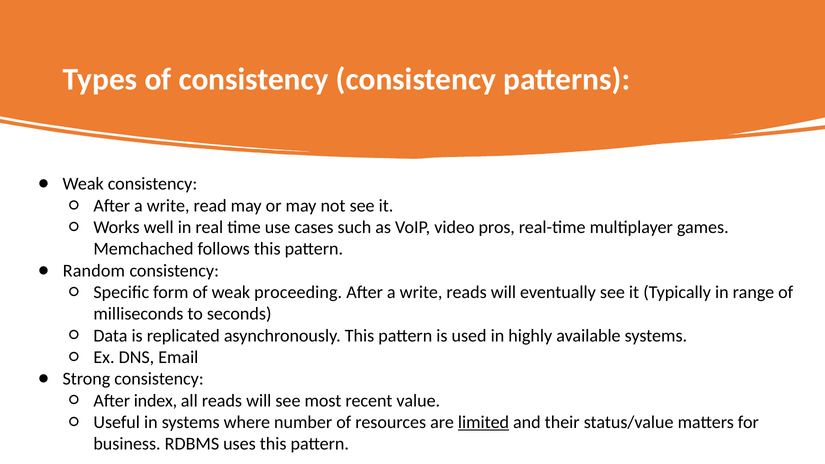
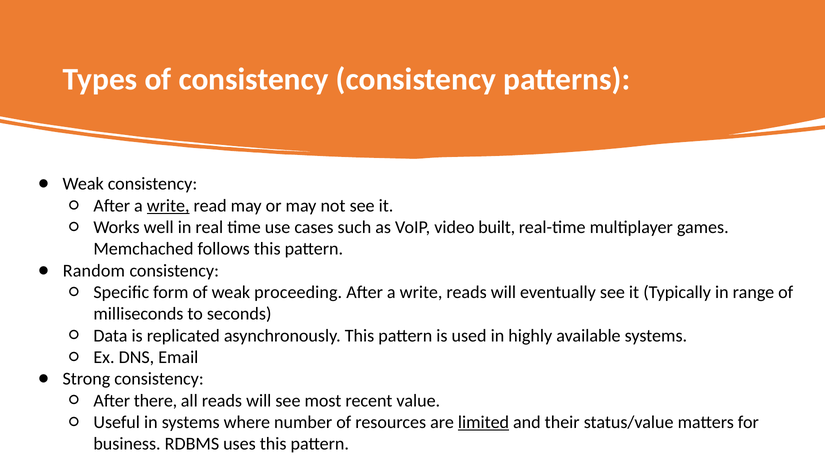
write underline: none -> present (168, 206)
pros: pros -> built (497, 227)
index: index -> there (156, 401)
